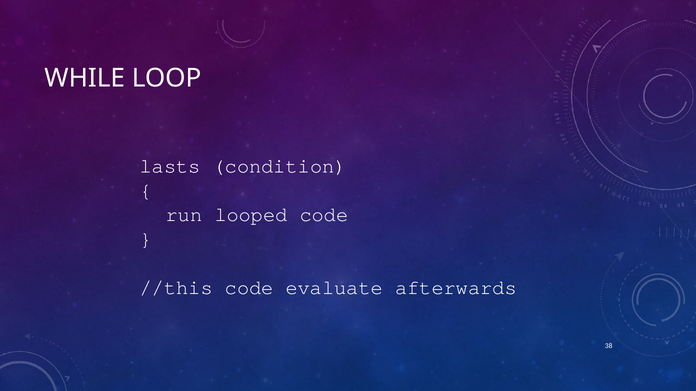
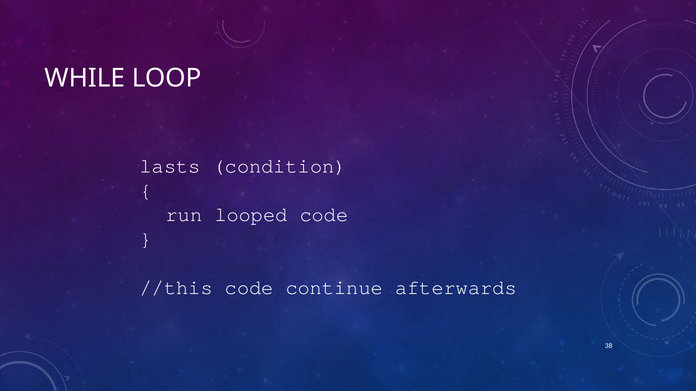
evaluate: evaluate -> continue (334, 288)
